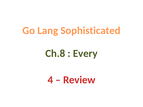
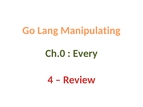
Sophisticated: Sophisticated -> Manipulating (90, 31)
Ch.8: Ch.8 -> Ch.0 (55, 54)
